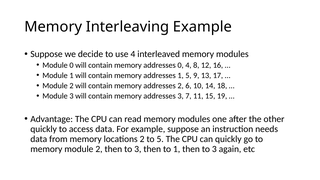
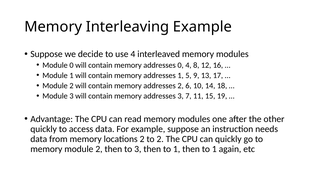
to 5: 5 -> 2 (160, 139)
1 then to 3: 3 -> 1 (214, 149)
